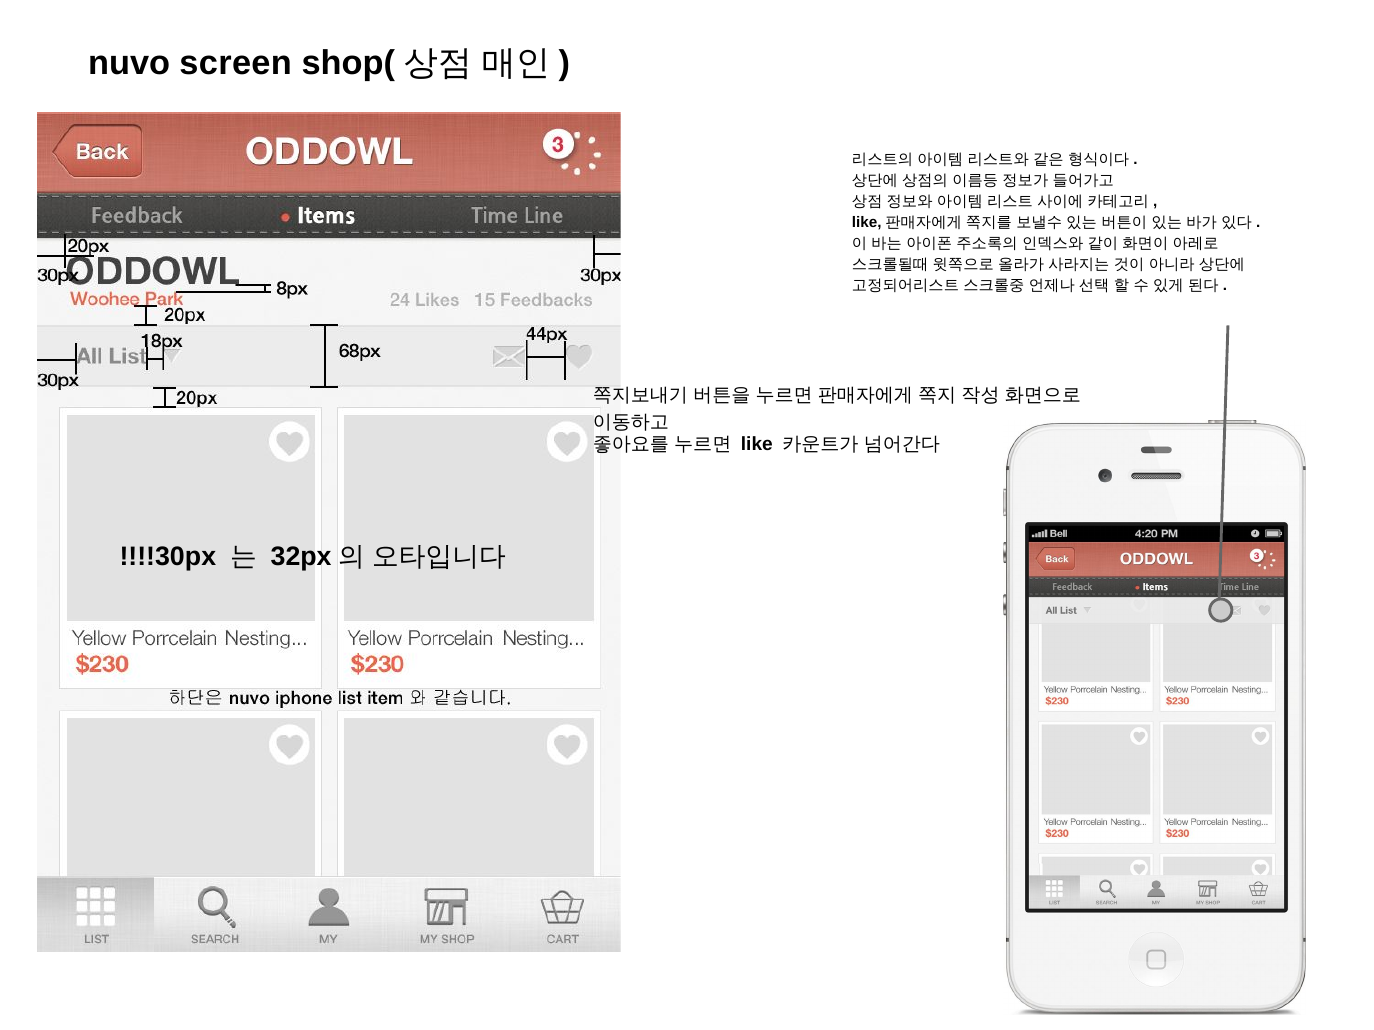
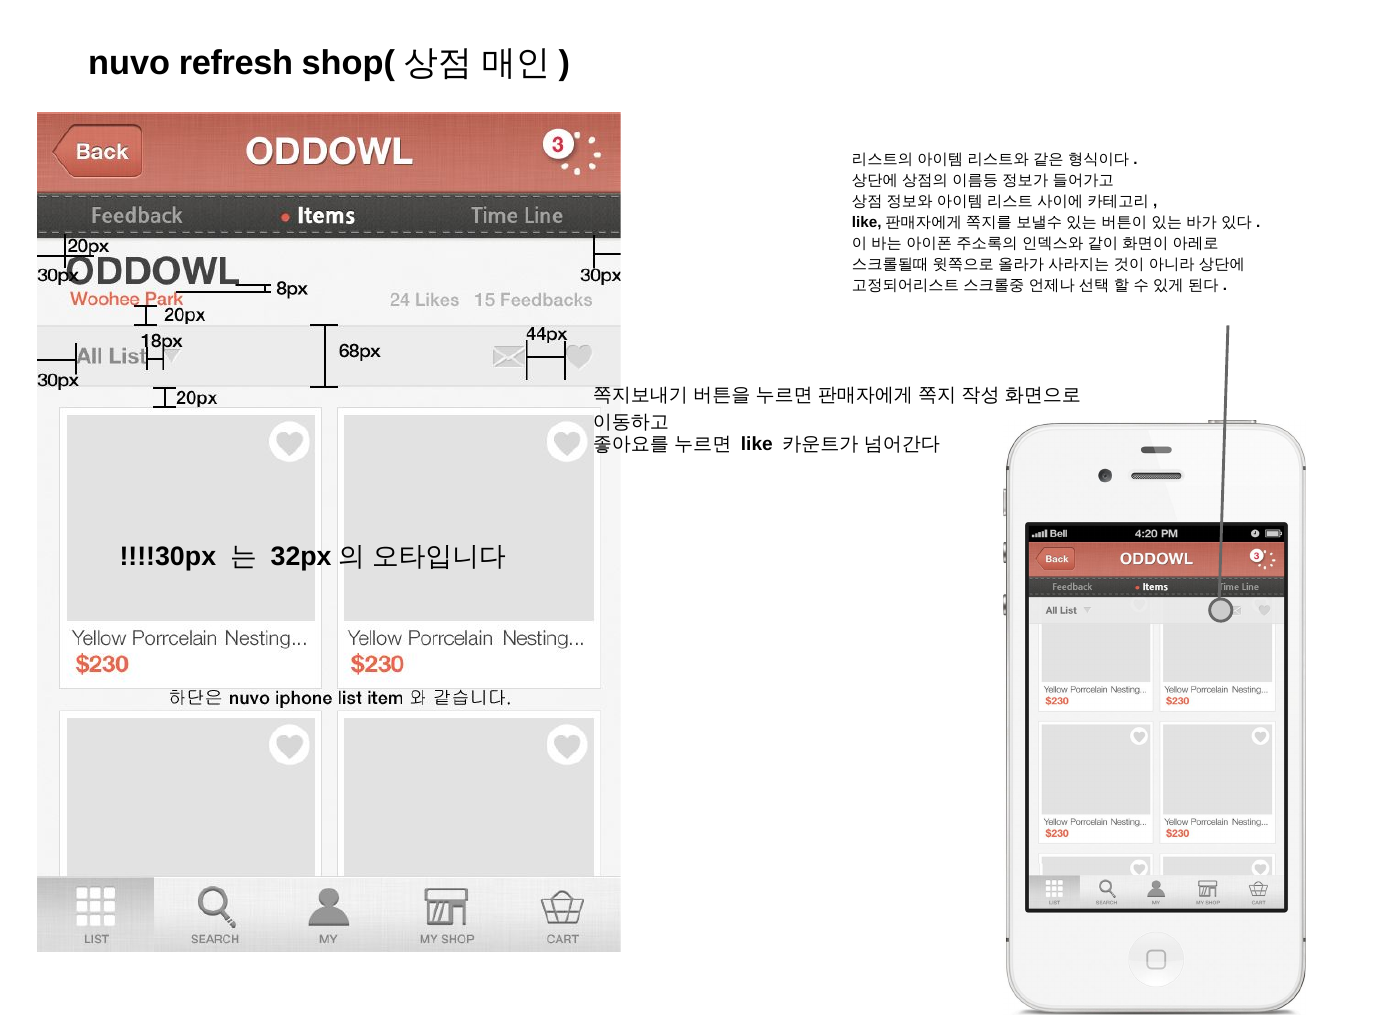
screen: screen -> refresh (236, 63)
